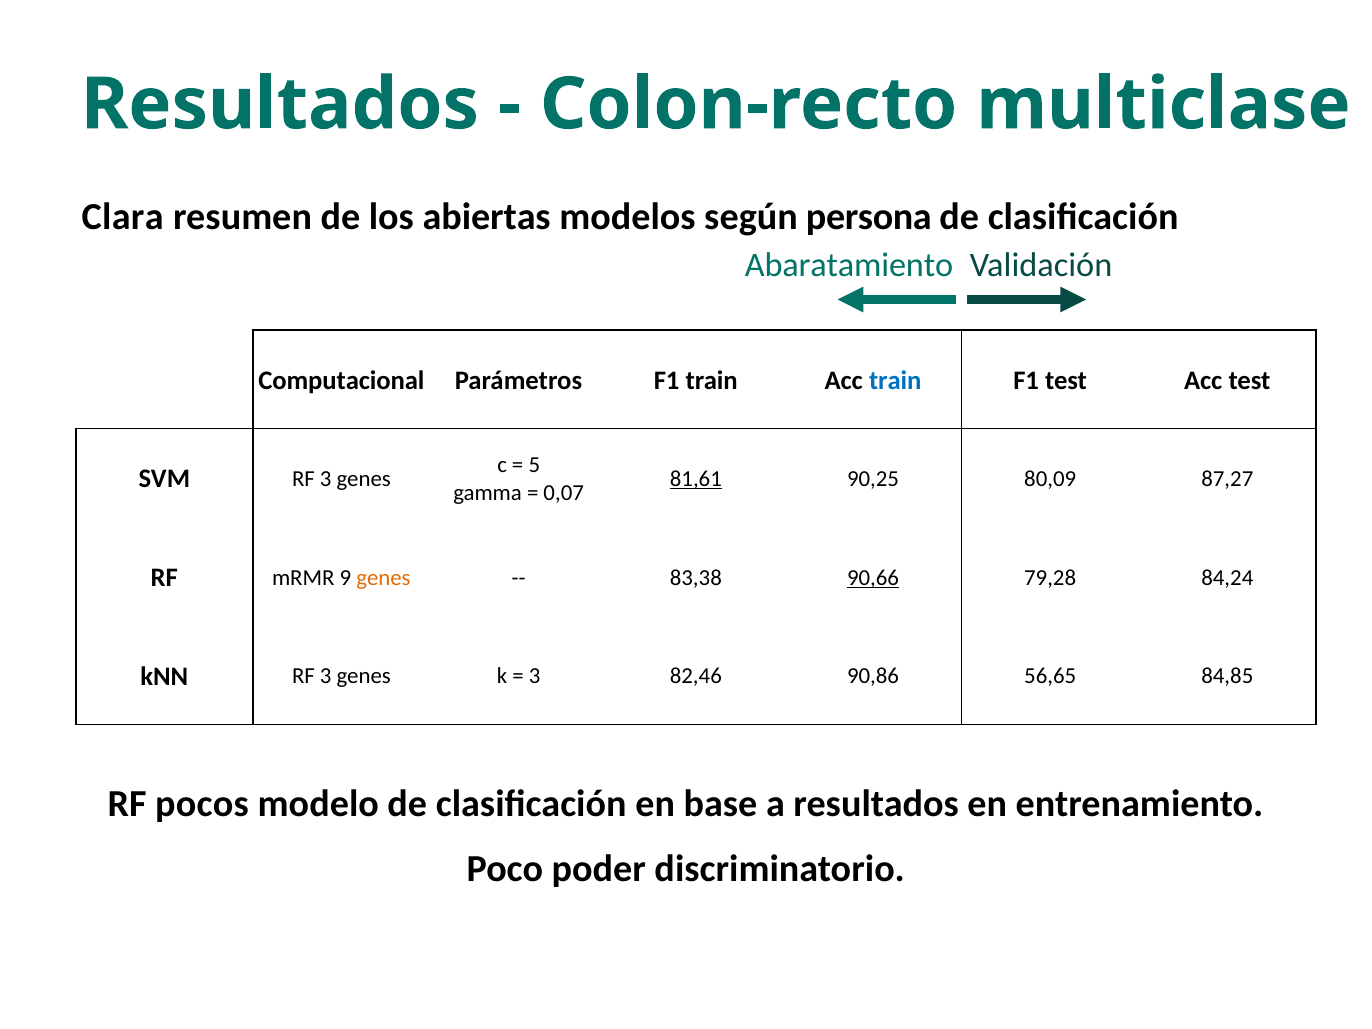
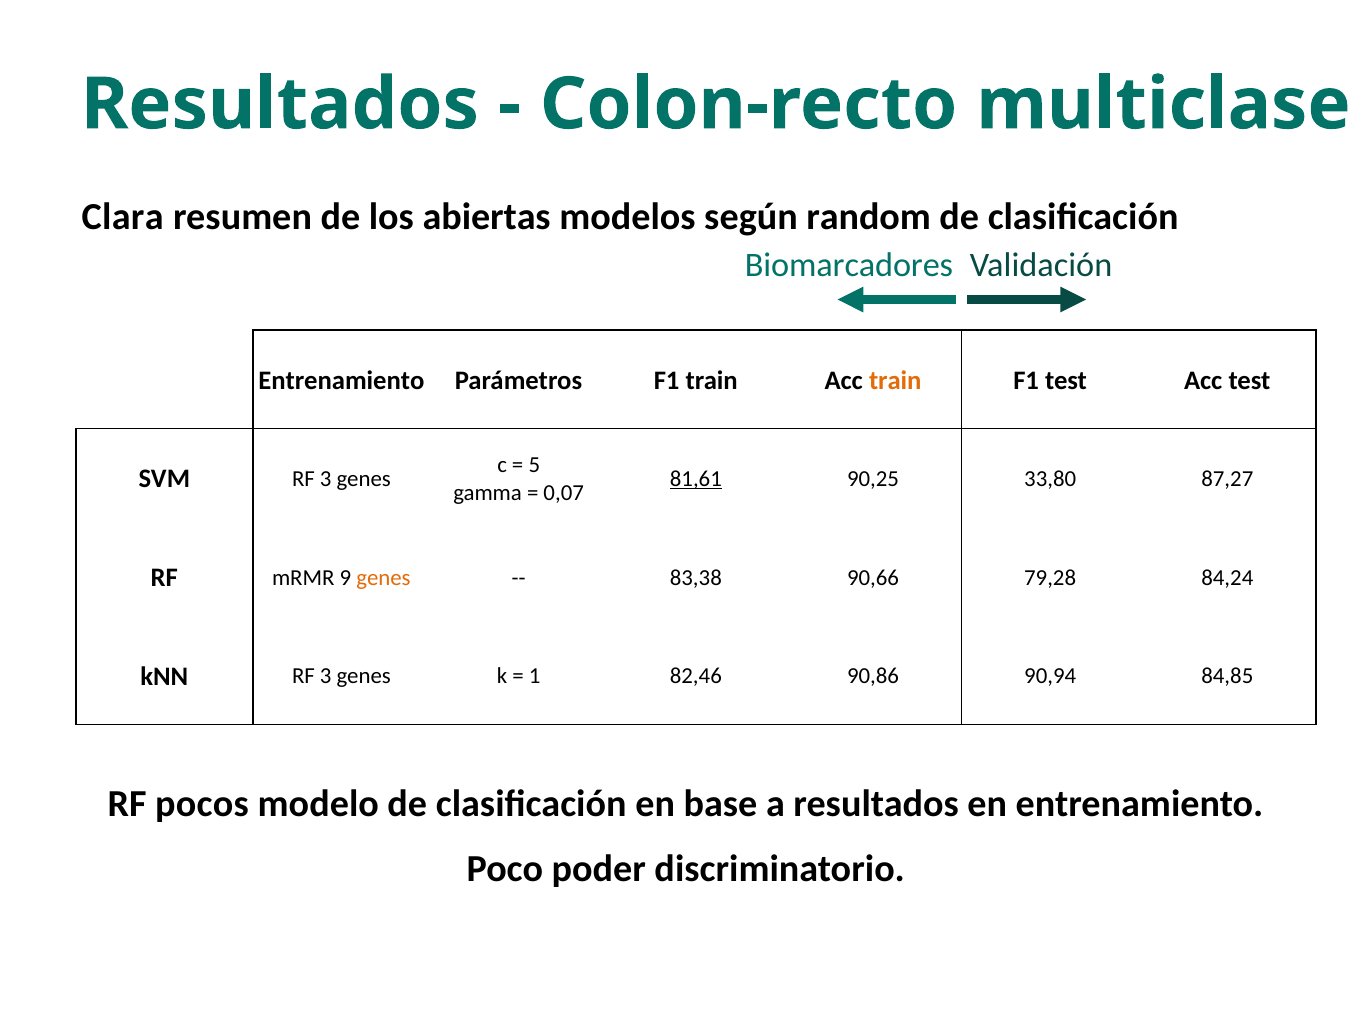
persona: persona -> random (869, 217)
Abaratamiento: Abaratamiento -> Biomarcadores (849, 265)
Computacional: Computacional -> Entrenamiento (341, 380)
train colour: blue -> orange (895, 380)
80,09: 80,09 -> 33,80 (1050, 479)
90,66 underline: present -> none (873, 578)
3: 3 -> 1 (535, 676)
56,65: 56,65 -> 90,94 (1050, 676)
